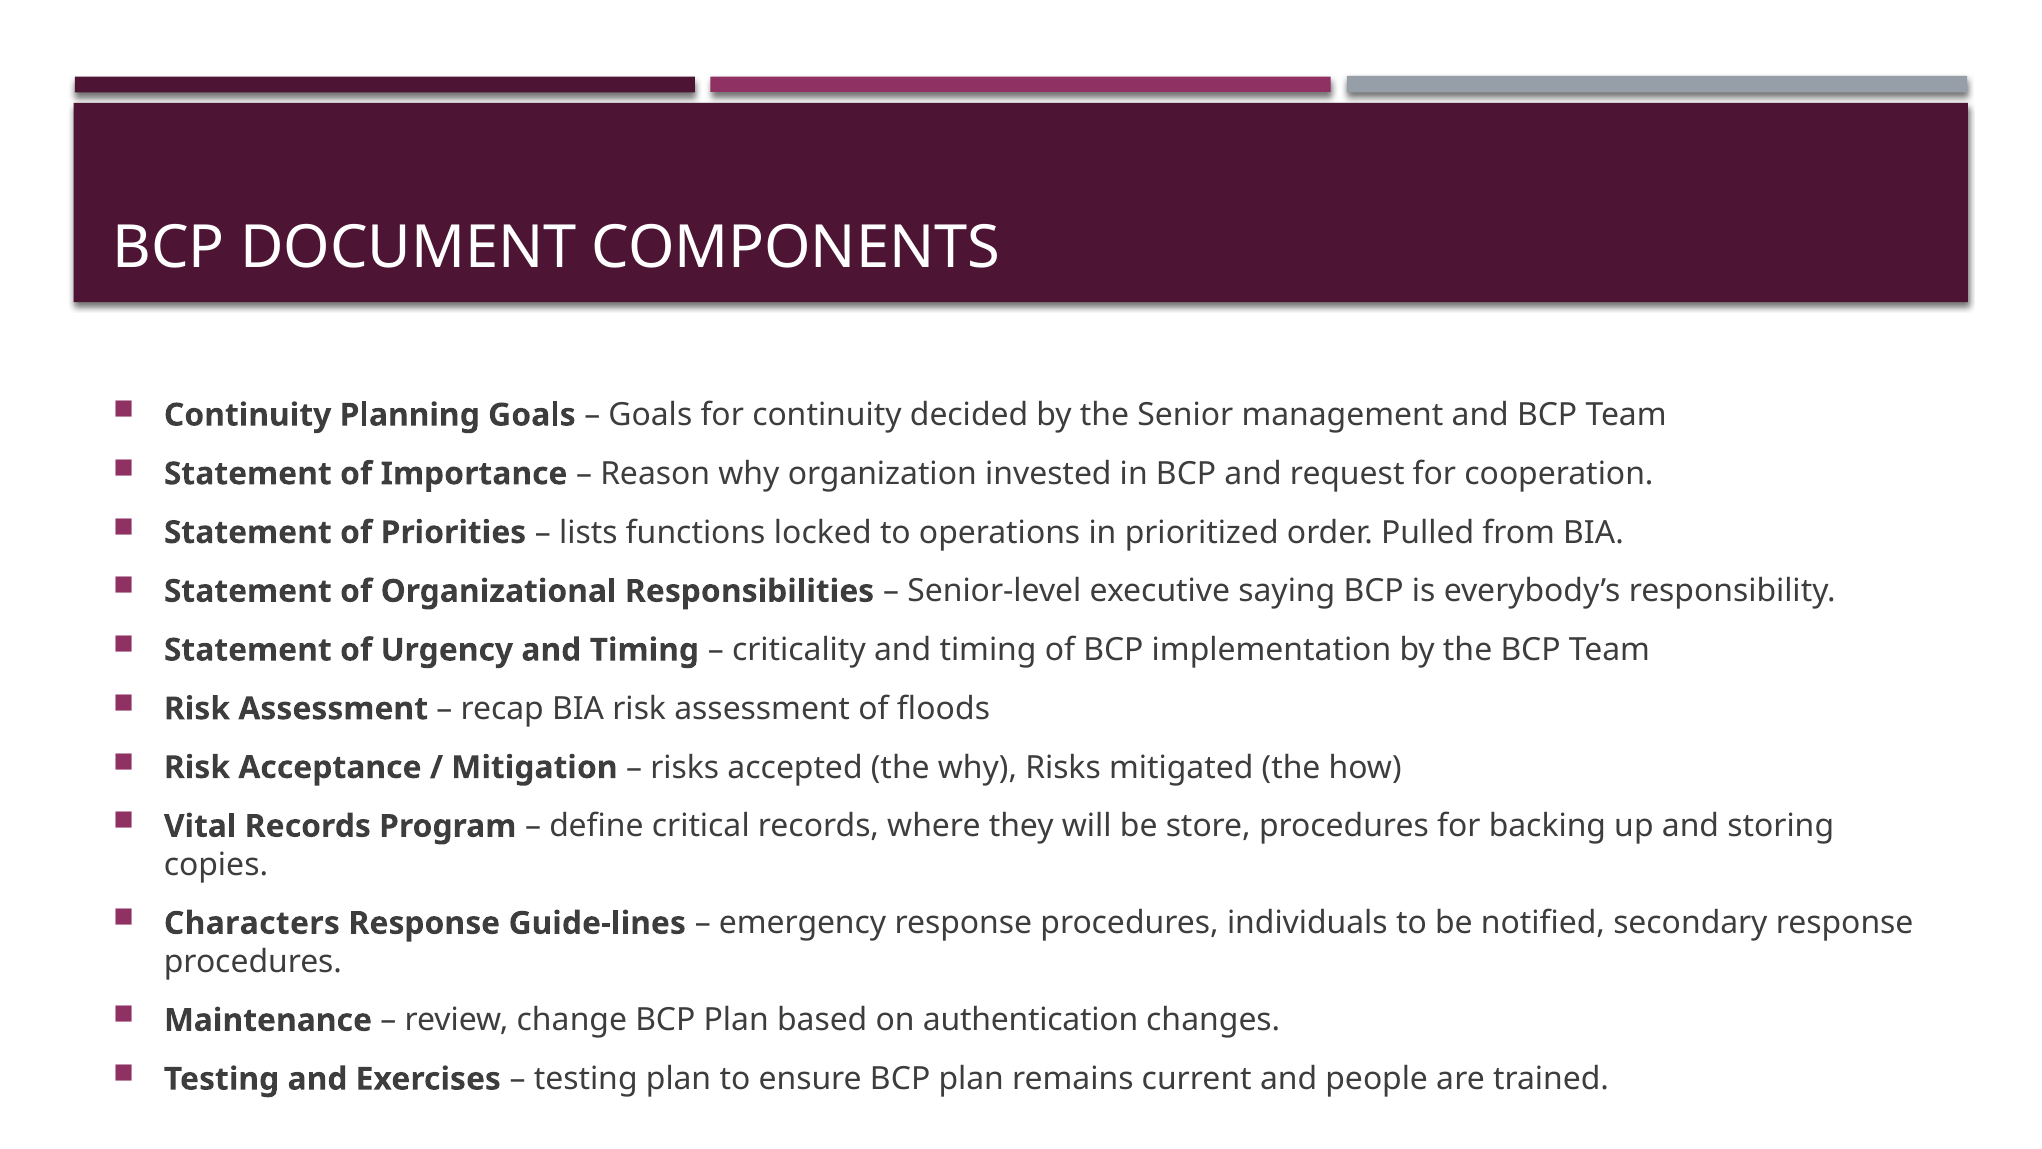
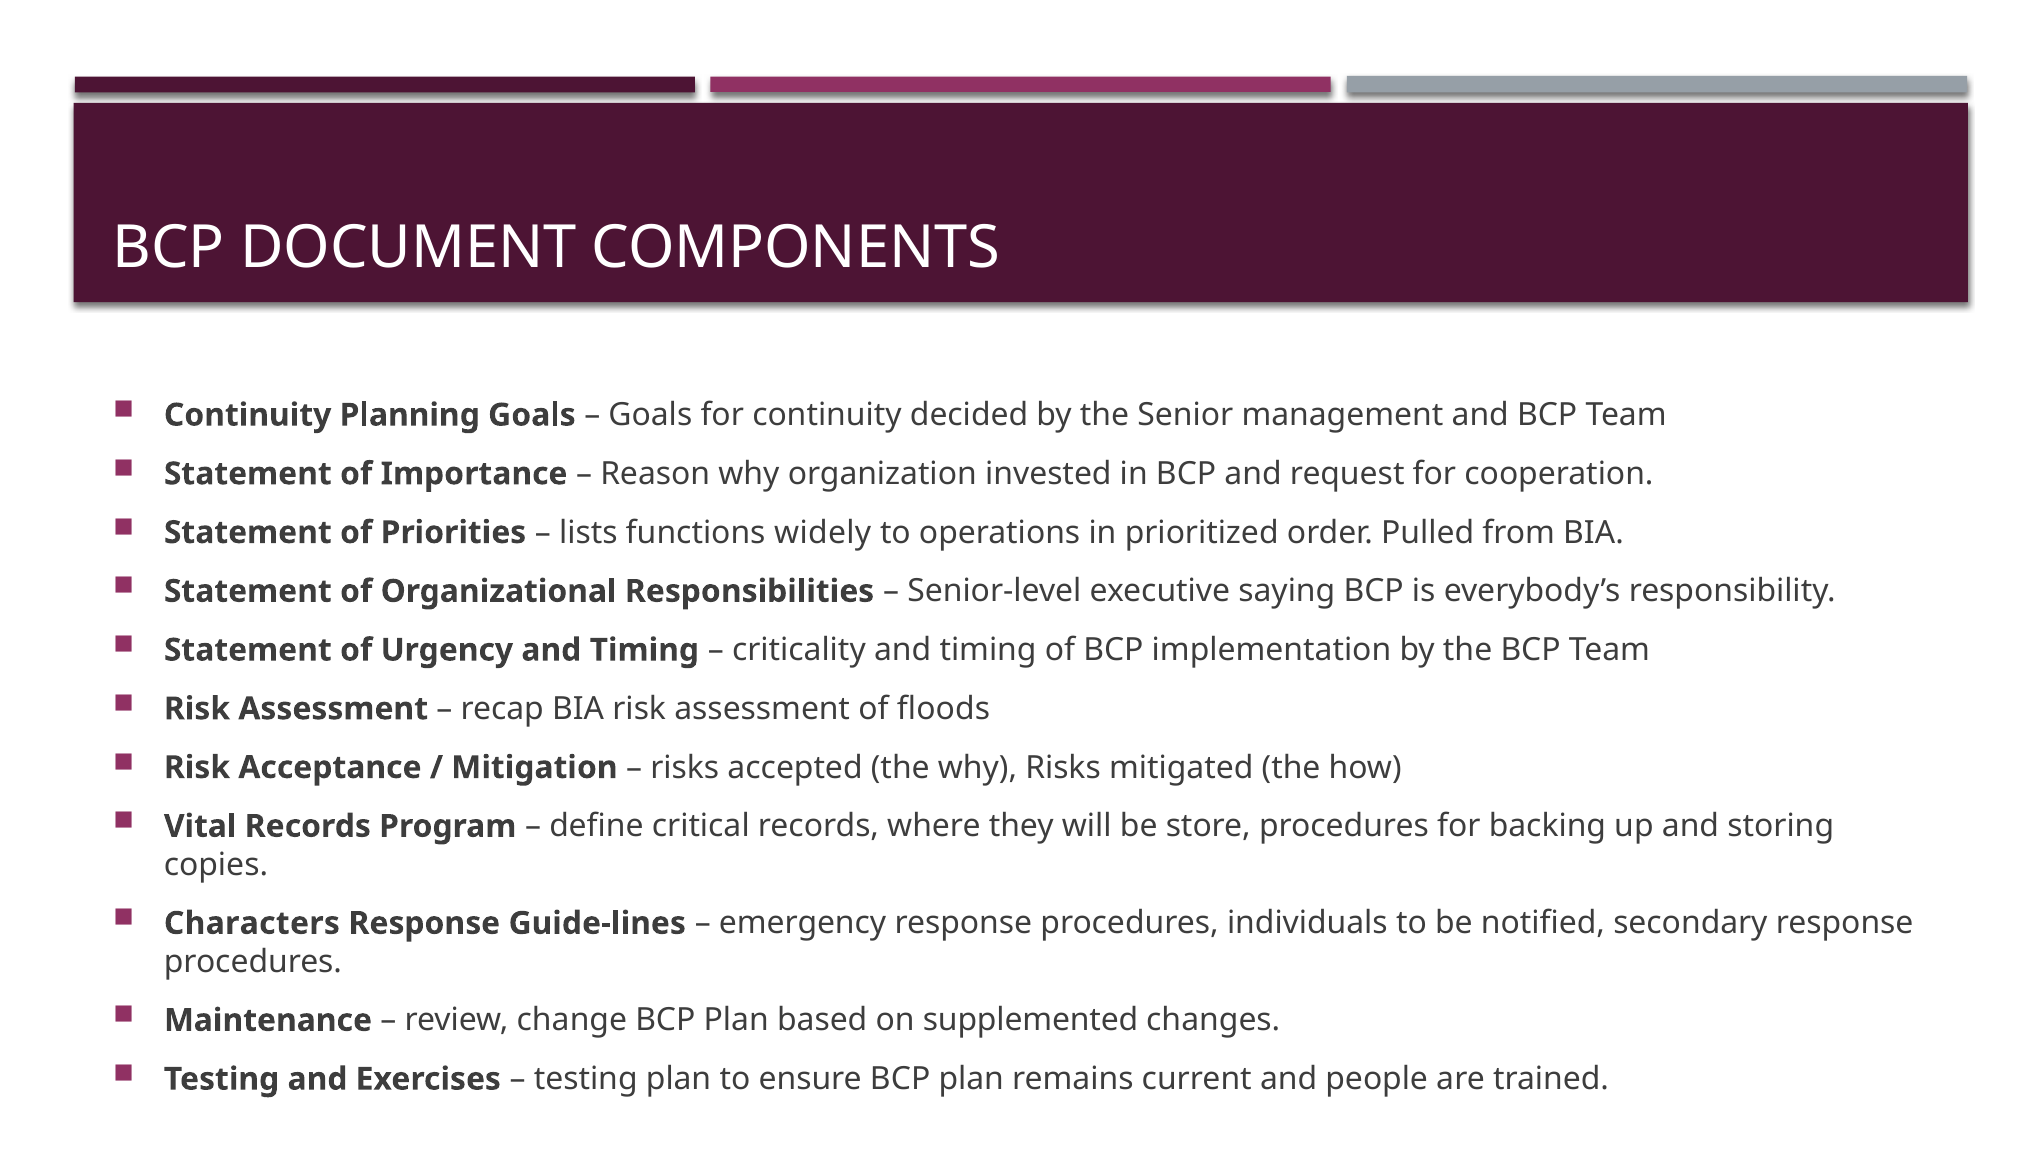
locked: locked -> widely (823, 532)
authentication: authentication -> supplemented (1031, 1020)
